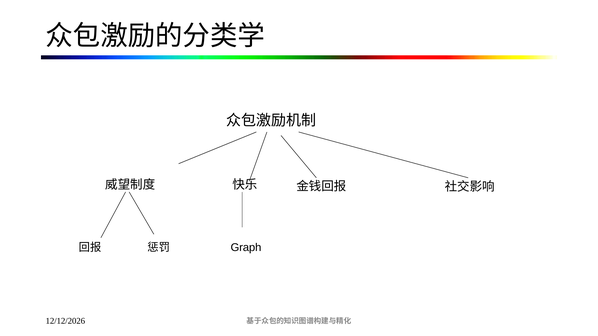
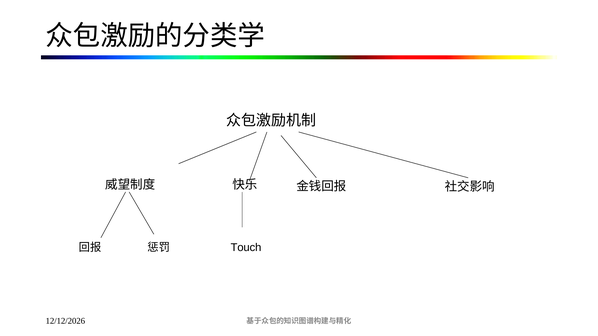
Graph: Graph -> Touch (246, 248)
